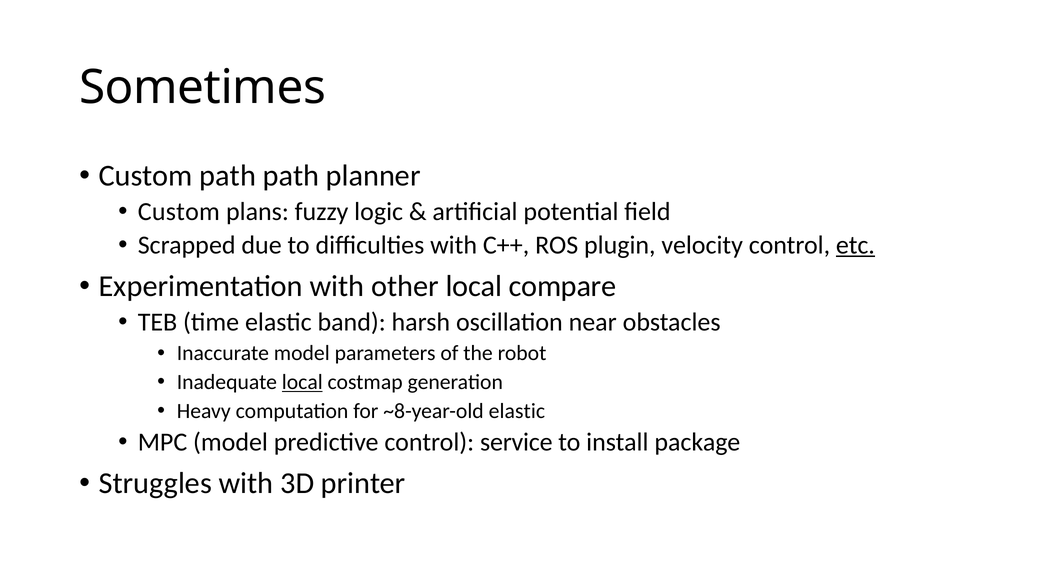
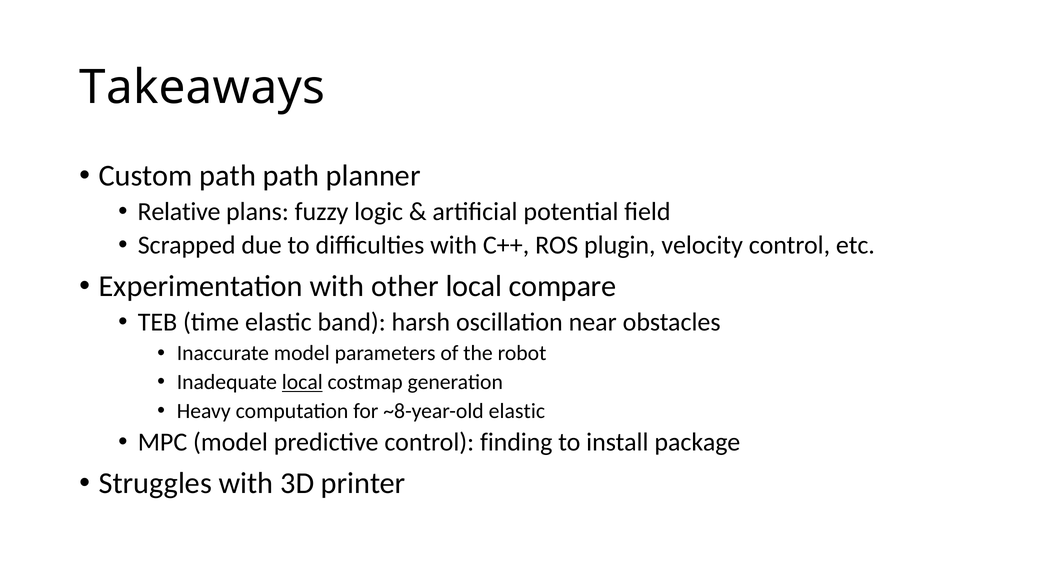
Sometimes: Sometimes -> Takeaways (202, 87)
Custom: Custom -> Relative (179, 212)
etc underline: present -> none (855, 245)
service: service -> finding (516, 442)
